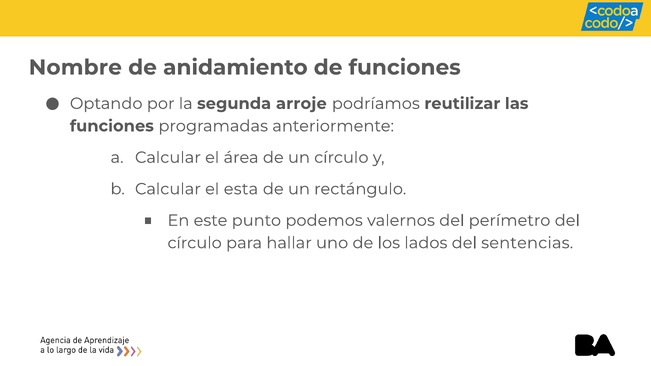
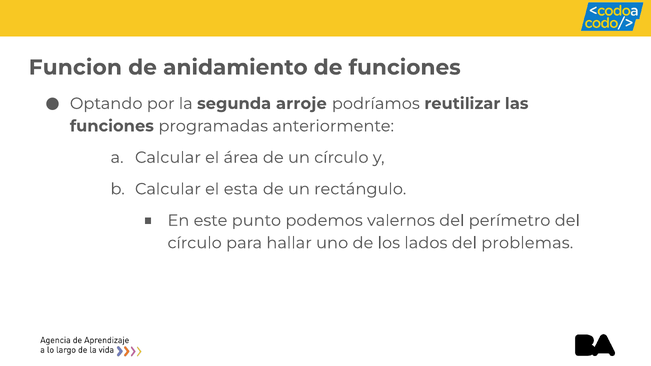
Nombre: Nombre -> Funcion (75, 67)
sentencias: sentencias -> problemas (527, 243)
